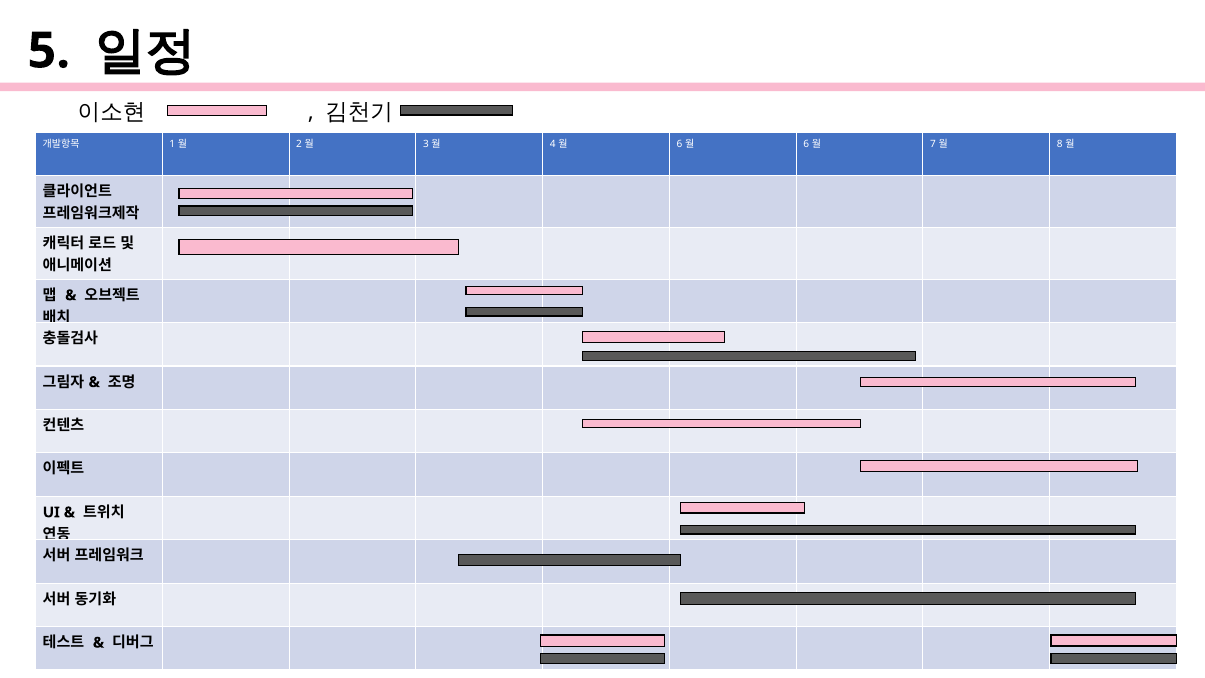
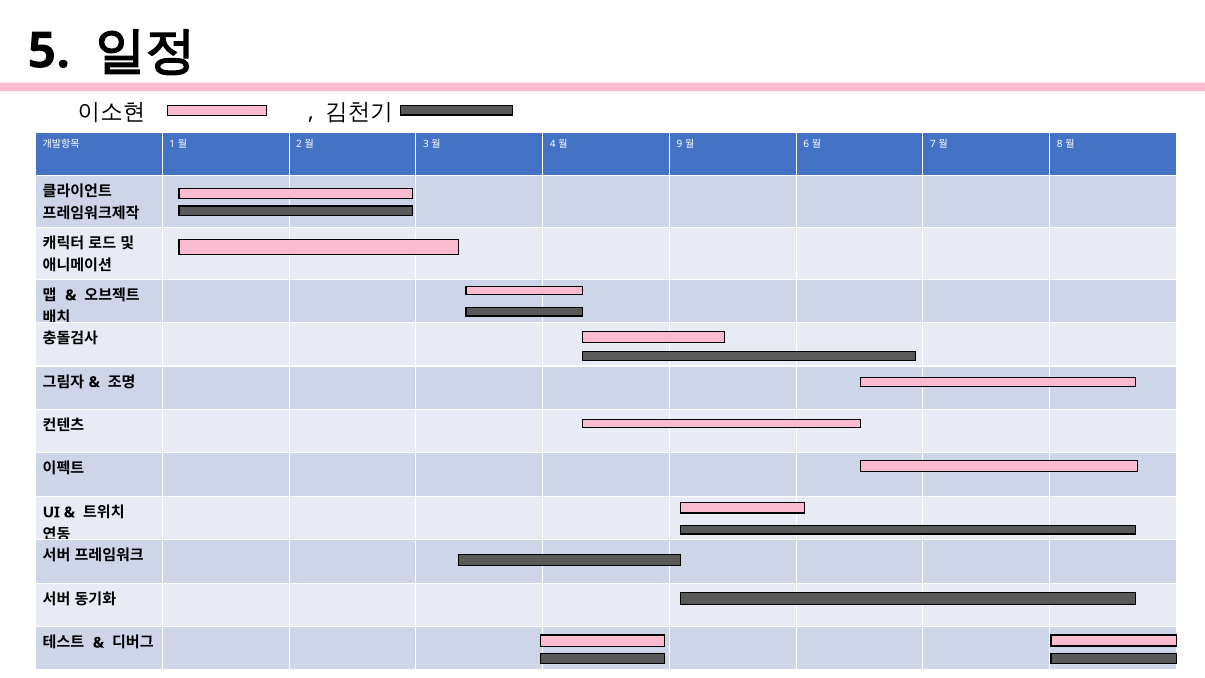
6: 6 -> 9 (679, 144)
